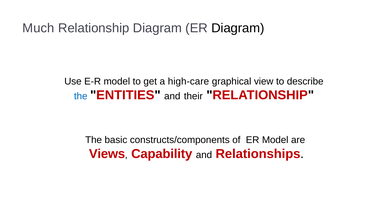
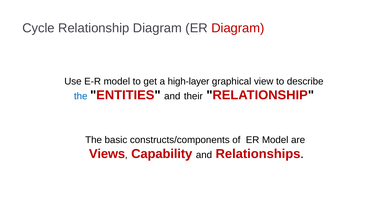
Much: Much -> Cycle (38, 28)
Diagram colour: black -> red (238, 28)
high-care: high-care -> high-layer (189, 81)
